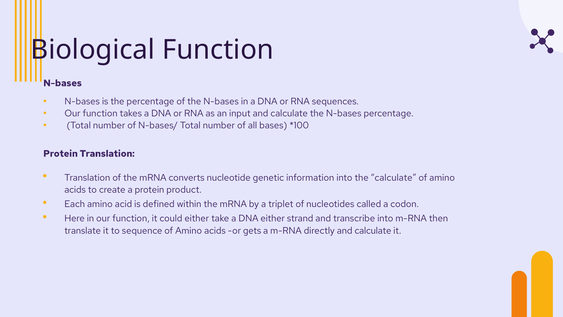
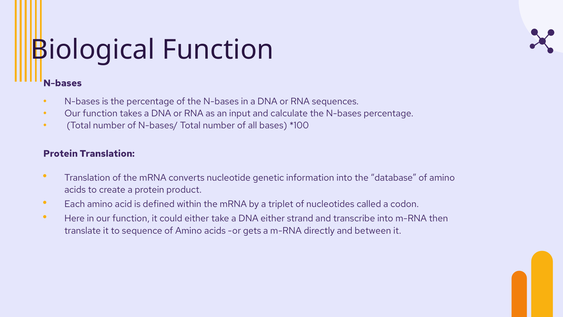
the calculate: calculate -> database (394, 178)
directly and calculate: calculate -> between (373, 230)
